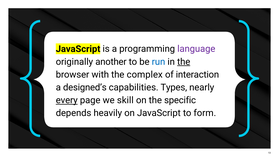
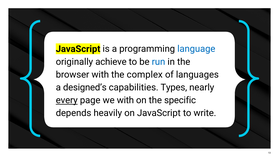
language colour: purple -> blue (196, 49)
another: another -> achieve (111, 62)
the underline: present -> none (184, 62)
interaction: interaction -> languages (197, 75)
we skill: skill -> with (125, 100)
form: form -> write (205, 113)
